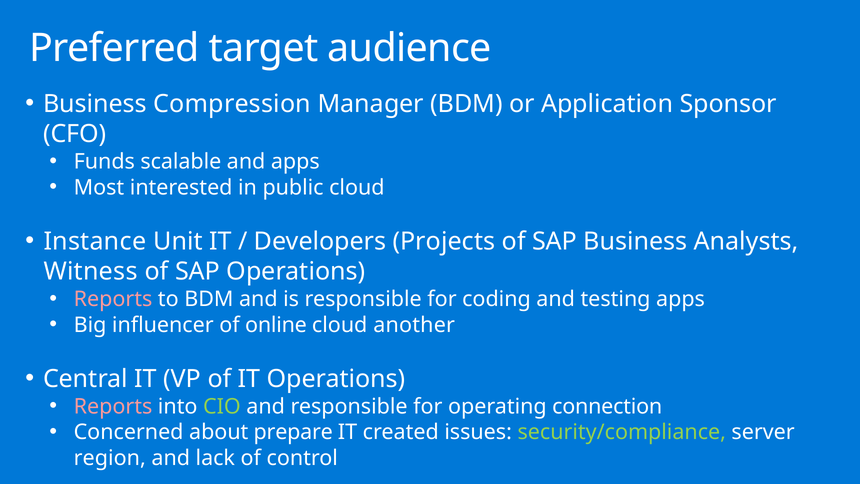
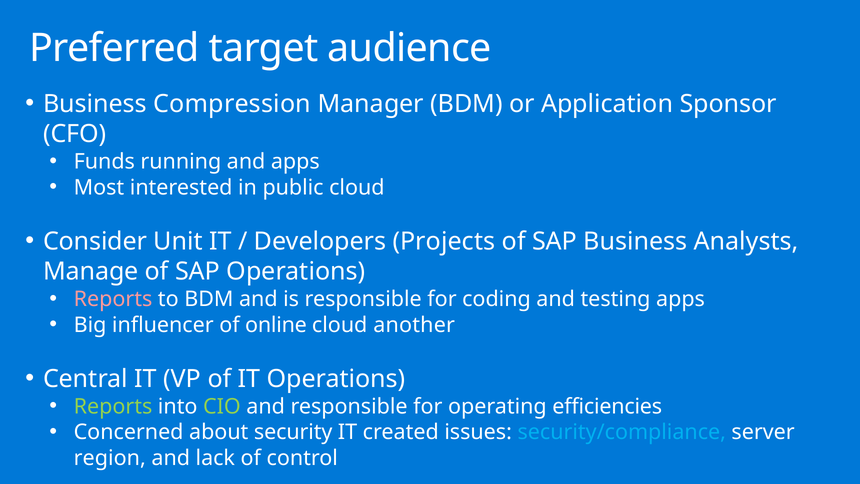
scalable: scalable -> running (181, 162)
Instance: Instance -> Consider (95, 241)
Witness: Witness -> Manage (91, 271)
Reports colour: pink -> light green (113, 406)
connection: connection -> efficiencies (607, 406)
prepare: prepare -> security (293, 432)
security/compliance colour: light green -> light blue (622, 432)
